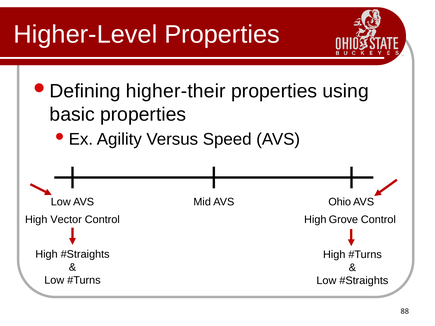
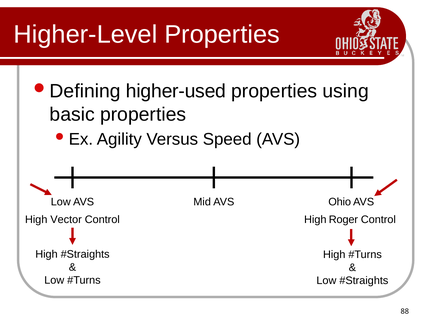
higher-their: higher-their -> higher-used (176, 91)
Grove: Grove -> Roger (343, 220)
